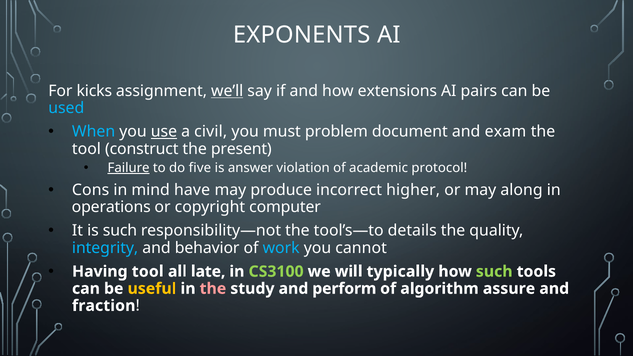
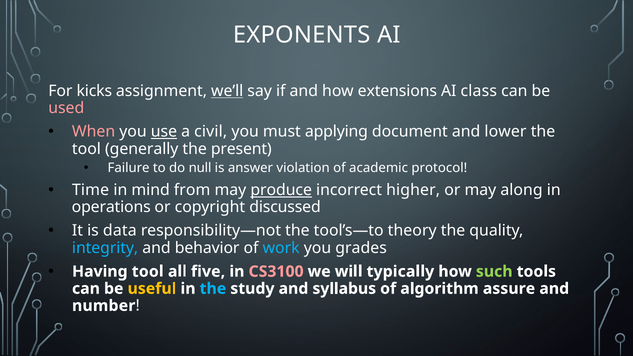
pairs: pairs -> class (479, 91)
used colour: light blue -> pink (66, 108)
When colour: light blue -> pink (94, 132)
problem: problem -> applying (336, 132)
exam: exam -> lower (505, 132)
construct: construct -> generally (142, 149)
Failure underline: present -> none (129, 168)
five: five -> null (200, 168)
Cons: Cons -> Time (91, 190)
have: have -> from (192, 190)
produce underline: none -> present (281, 190)
computer: computer -> discussed (285, 207)
is such: such -> data (120, 231)
details: details -> theory (412, 231)
cannot: cannot -> grades (361, 248)
late: late -> five (208, 272)
CS3100 colour: light green -> pink (276, 272)
the colour: pink -> light blue (213, 289)
perform: perform -> syllabus (344, 289)
fraction: fraction -> number (104, 306)
